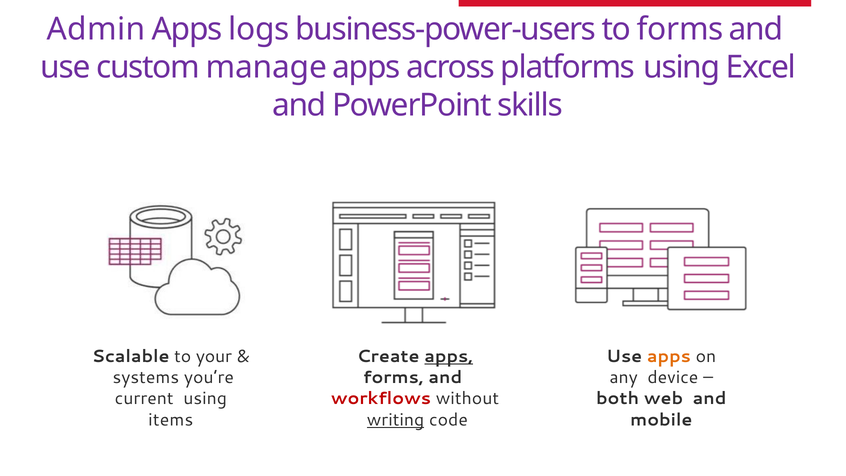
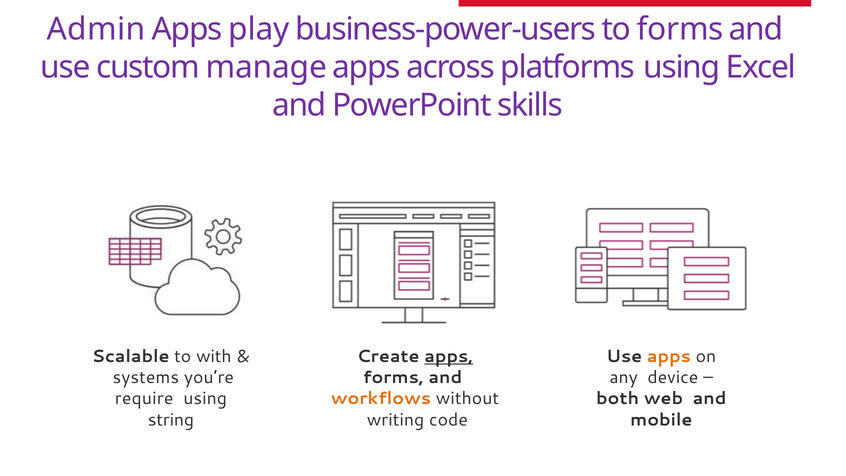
logs: logs -> play (259, 29)
your: your -> with (214, 356)
current: current -> require (144, 399)
workflows colour: red -> orange (381, 399)
items: items -> string (171, 420)
writing underline: present -> none (396, 420)
